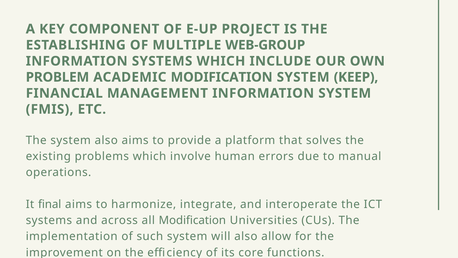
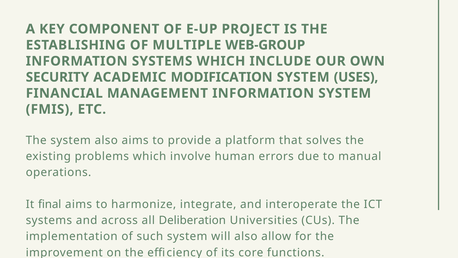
PROBLEM: PROBLEM -> SECURITY (57, 77)
KEEP: KEEP -> USES (356, 77)
all Modification: Modification -> Deliberation (192, 220)
